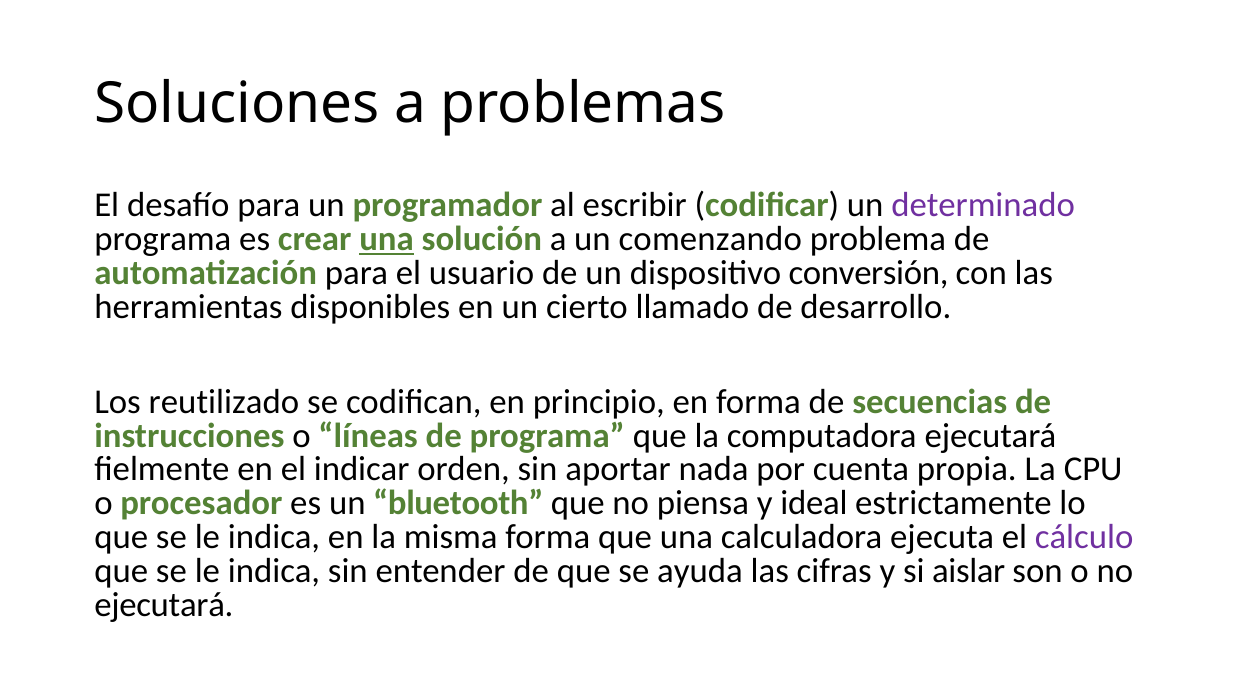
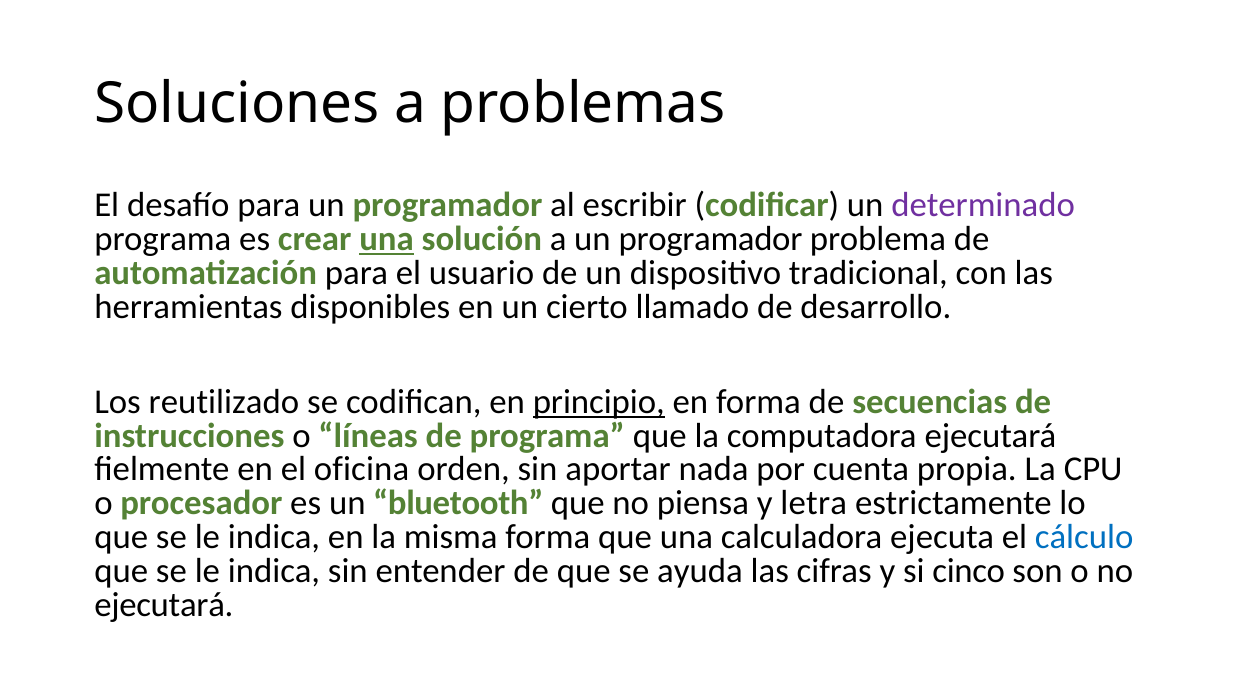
a un comenzando: comenzando -> programador (710, 239)
conversión: conversión -> tradicional (868, 273)
principio underline: none -> present (599, 402)
indicar: indicar -> oficina (362, 469)
ideal: ideal -> letra (814, 503)
cálculo colour: purple -> blue (1084, 537)
aislar: aislar -> cinco (969, 571)
